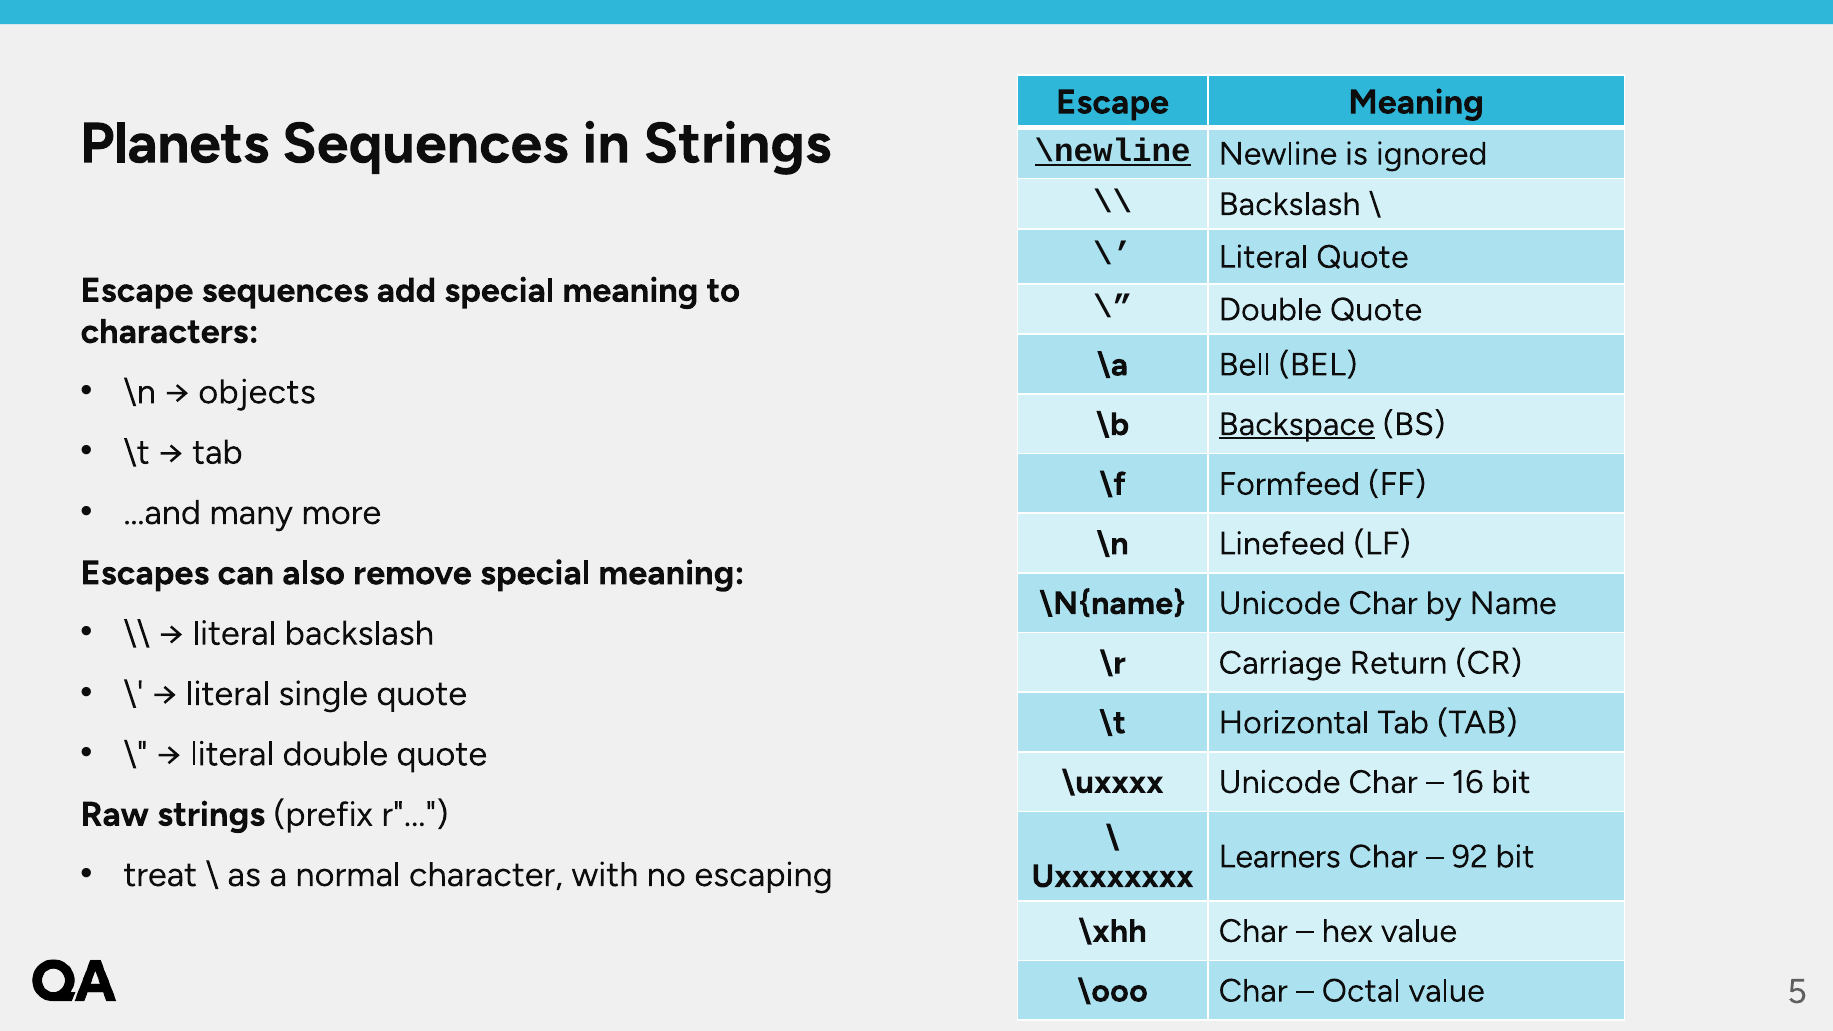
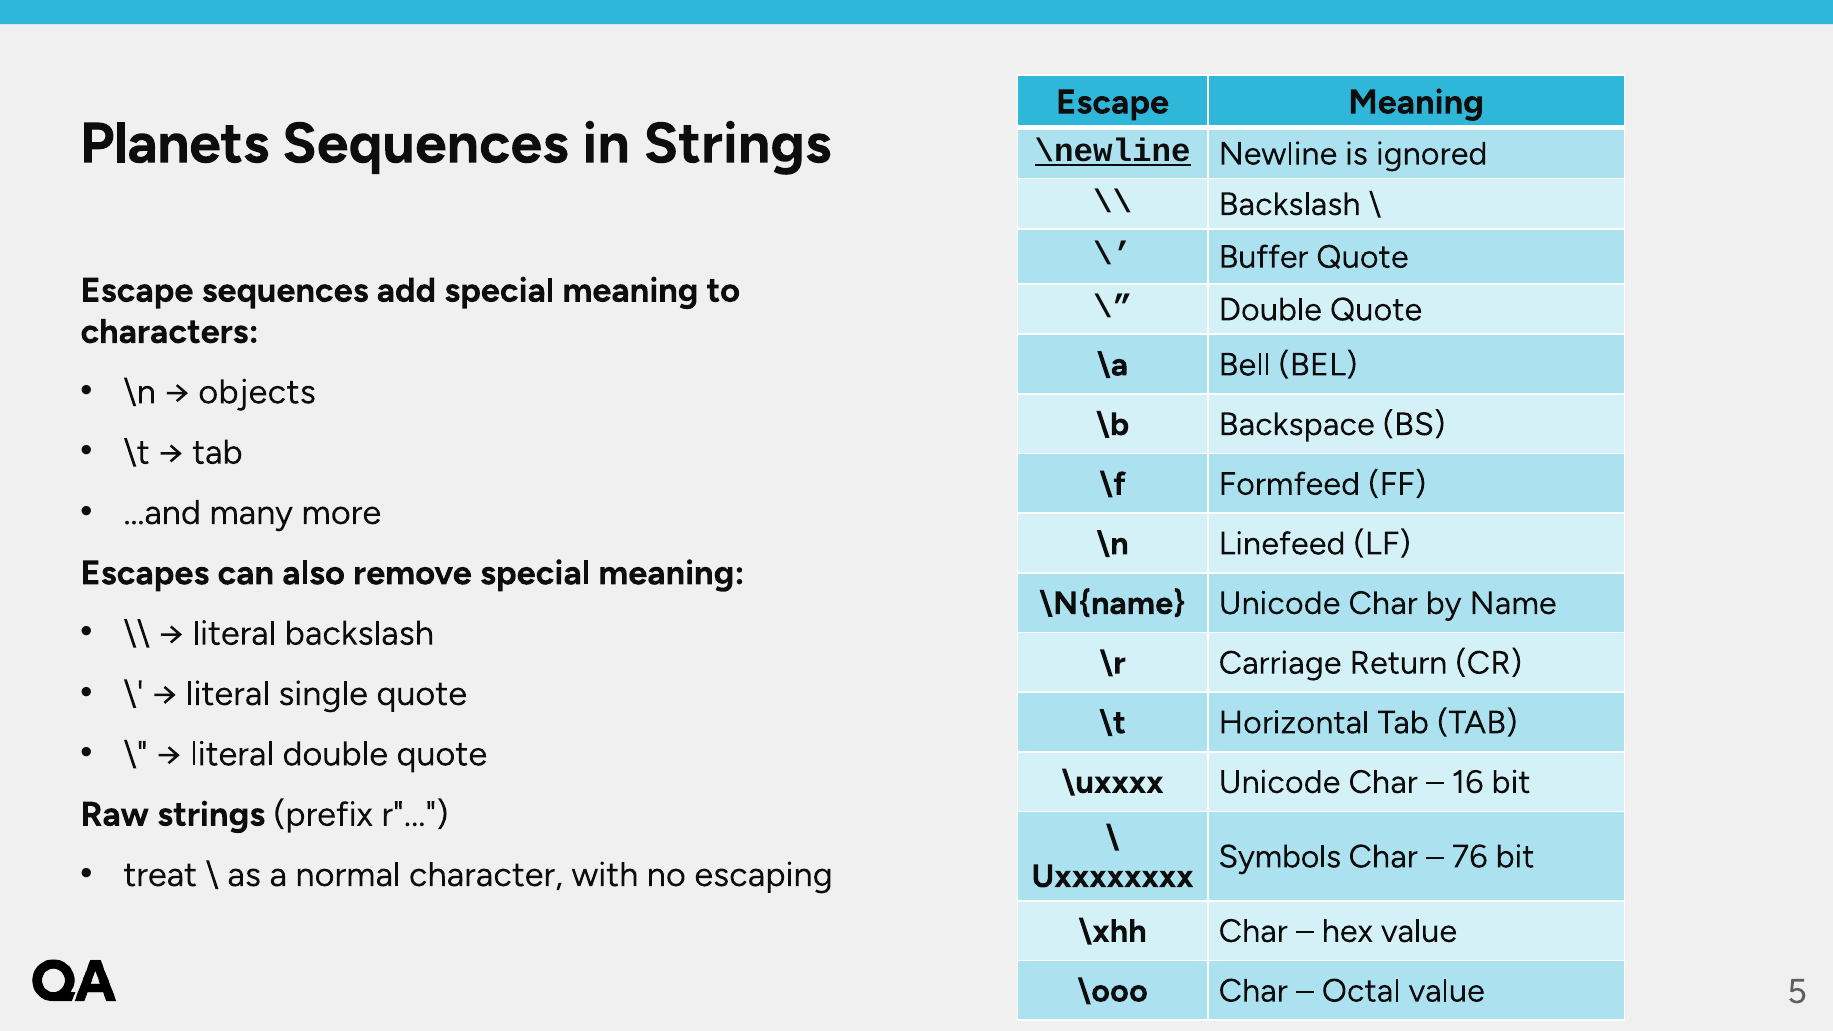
Literal: Literal -> Buffer (1264, 257)
Backspace underline: present -> none (1297, 424)
Learners: Learners -> Symbols (1280, 857)
92: 92 -> 76 (1470, 857)
